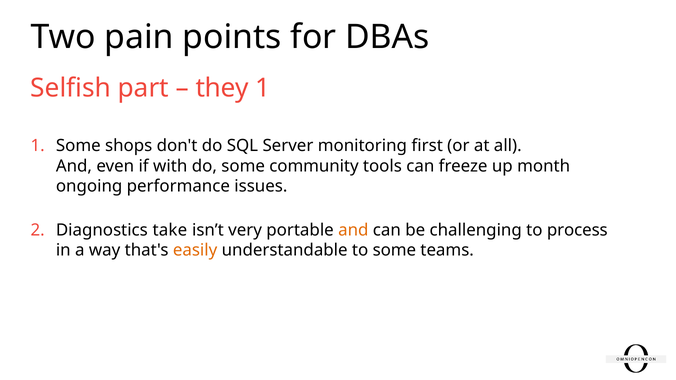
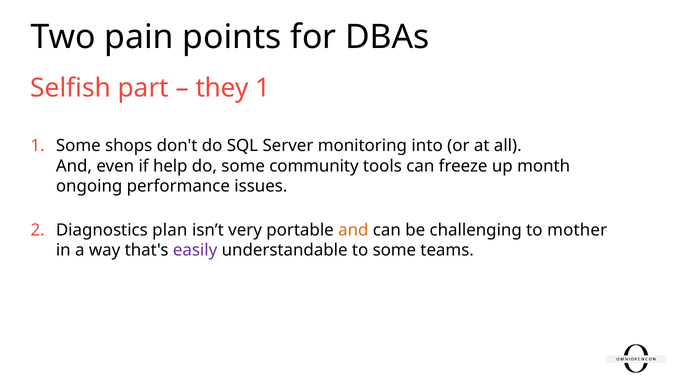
first: first -> into (427, 146)
with: with -> help (170, 166)
take: take -> plan (170, 230)
process: process -> mother (577, 230)
easily colour: orange -> purple (195, 251)
